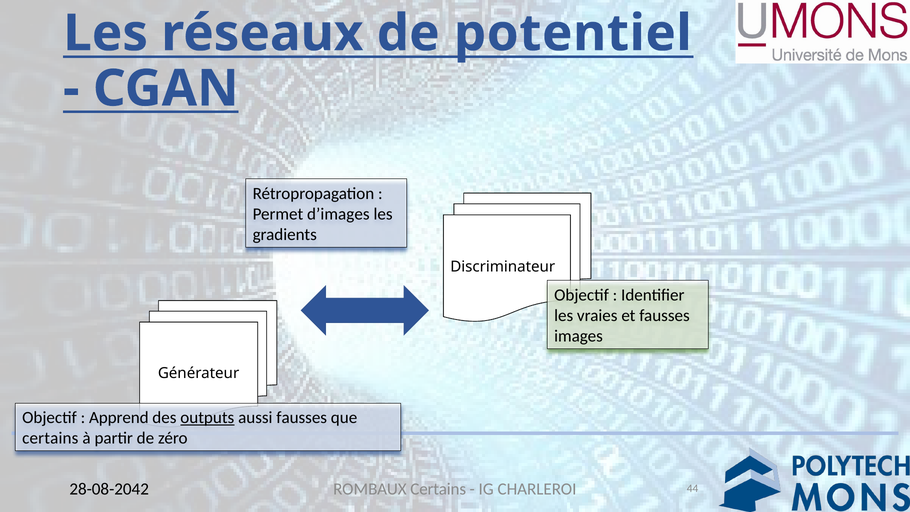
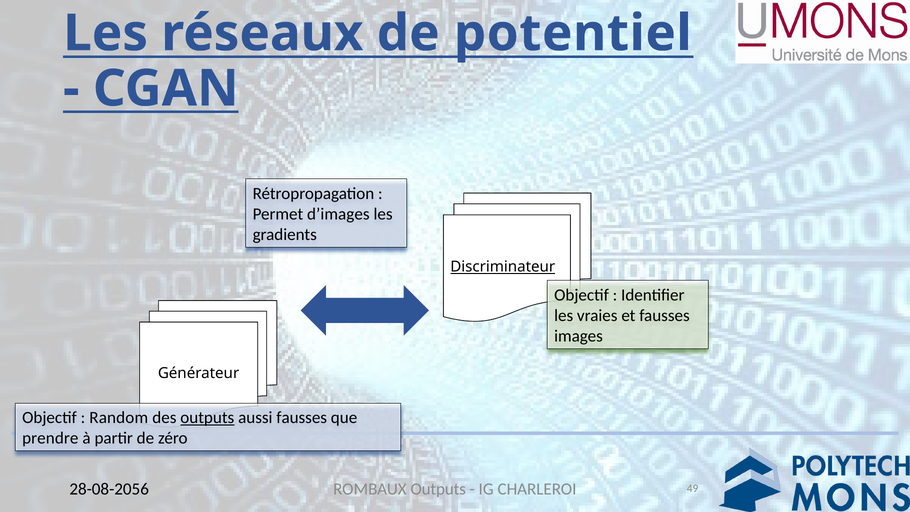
Discriminateur underline: none -> present (503, 267)
Apprend: Apprend -> Random (119, 418)
certains: certains -> prendre (50, 438)
ROMBAUX Certains: Certains -> Outputs (438, 489)
44: 44 -> 49 (693, 488)
28-08-2042: 28-08-2042 -> 28-08-2056 (109, 489)
